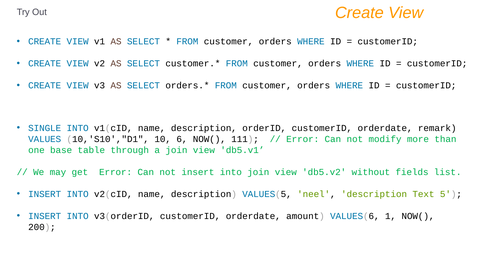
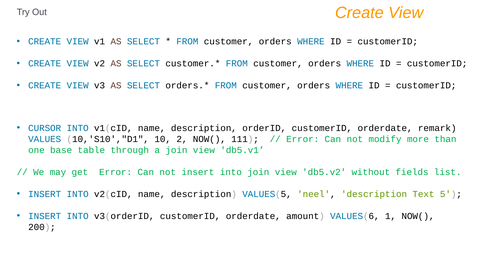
SINGLE: SINGLE -> CURSOR (45, 128)
6: 6 -> 2 (182, 139)
